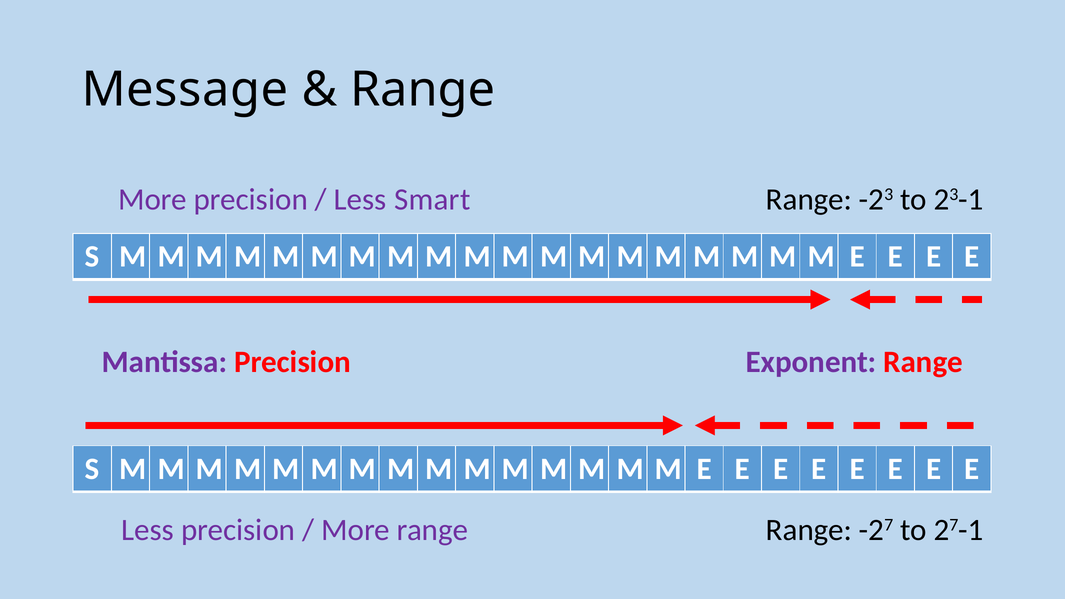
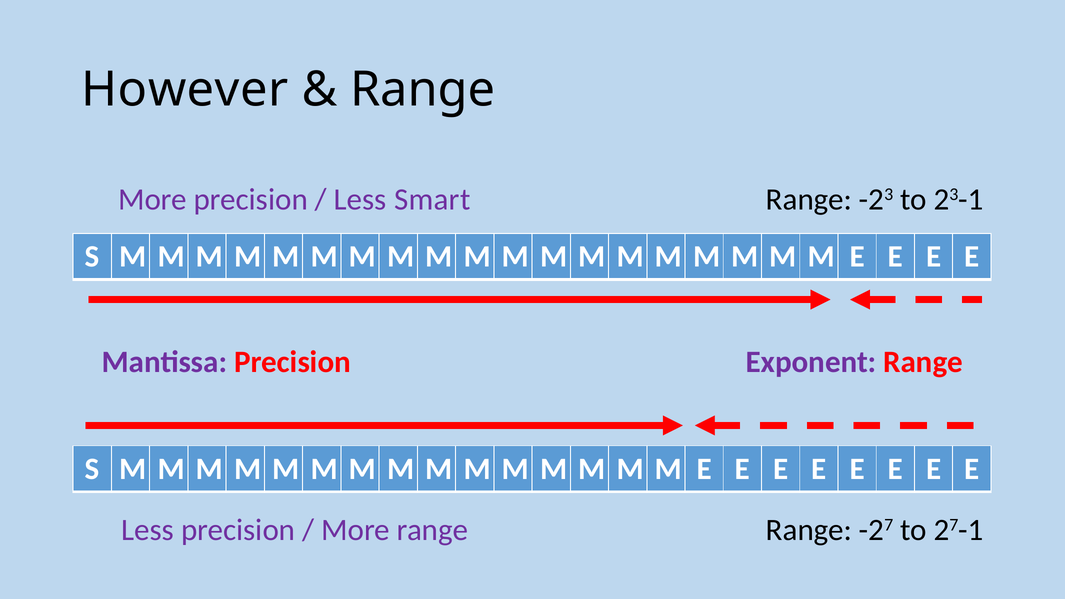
Message: Message -> However (185, 89)
